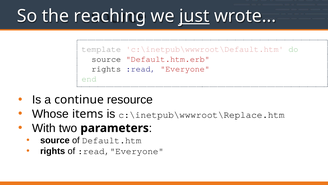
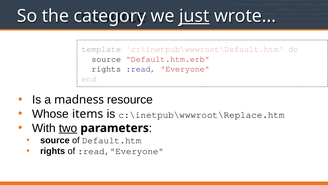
reaching: reaching -> category (110, 16)
continue: continue -> madness (79, 99)
two underline: none -> present (68, 128)
